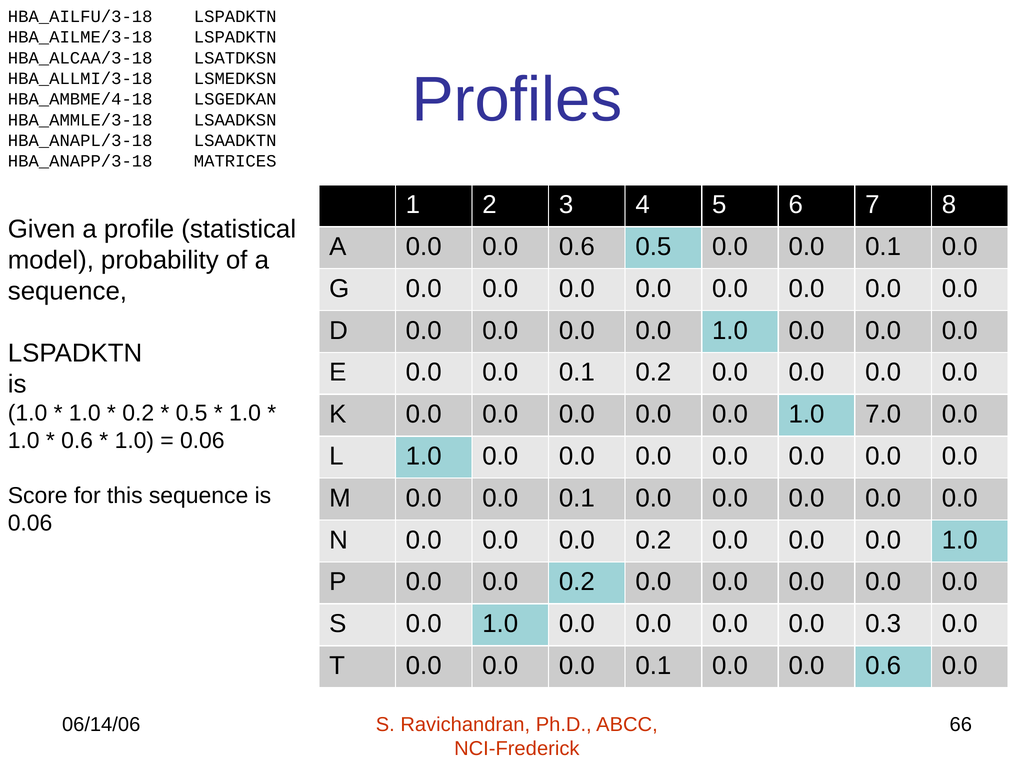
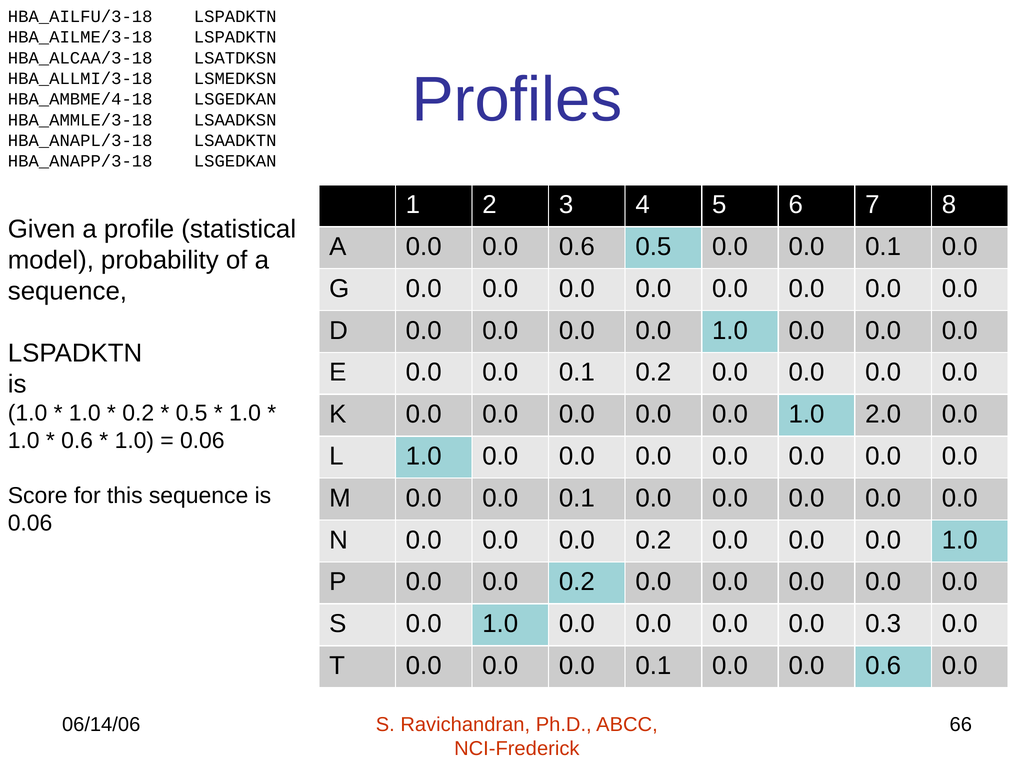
HBA_ANAPP/3-18 MATRICES: MATRICES -> LSGEDKAN (235, 161)
7.0: 7.0 -> 2.0 (883, 415)
